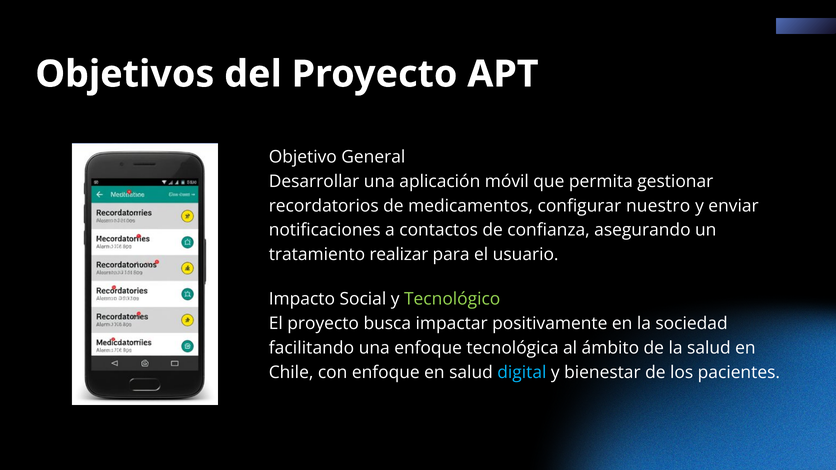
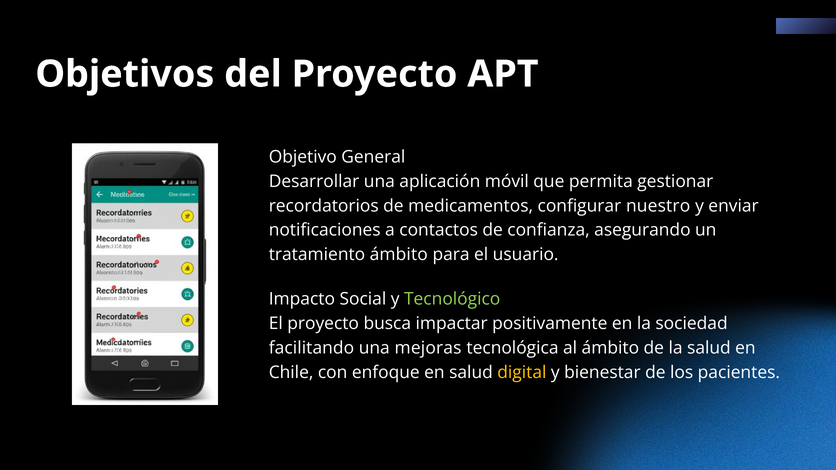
tratamiento realizar: realizar -> ámbito (399, 255)
una enfoque: enfoque -> mejoras (428, 348)
digital colour: light blue -> yellow (522, 372)
